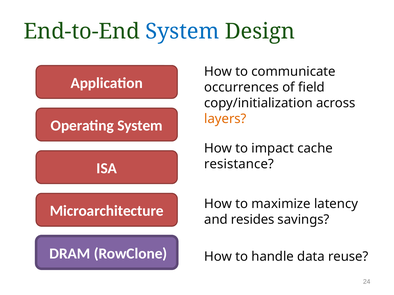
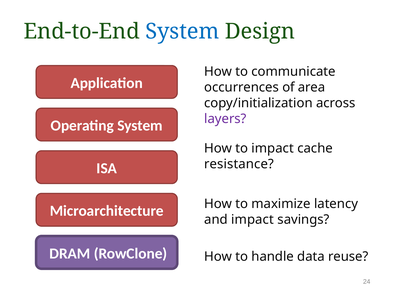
field: field -> area (312, 87)
layers colour: orange -> purple (225, 119)
and resides: resides -> impact (253, 220)
